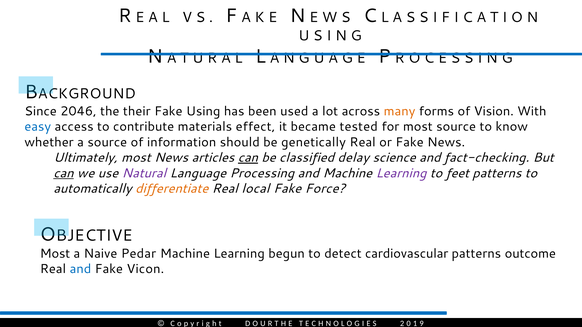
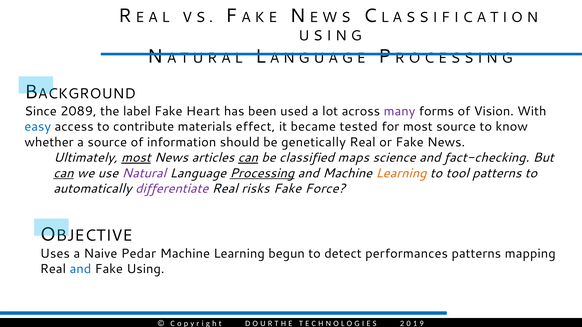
2046: 2046 -> 2089 (78, 111)
their: their -> label (137, 111)
Using: Using -> Heart (203, 111)
many colour: orange -> purple (400, 111)
most underline: none -> present (136, 158)
delay: delay -> maps (353, 158)
Processing underline: none -> present (262, 173)
Learning colour: purple -> orange (401, 173)
feet: feet -> tool (457, 173)
differentiate colour: orange -> purple (172, 189)
local: local -> risks (256, 189)
Most: Most -> Uses (55, 254)
cardiovascular: cardiovascular -> performances (407, 254)
outcome: outcome -> mapping (530, 254)
Vicon: Vicon -> Using (145, 269)
